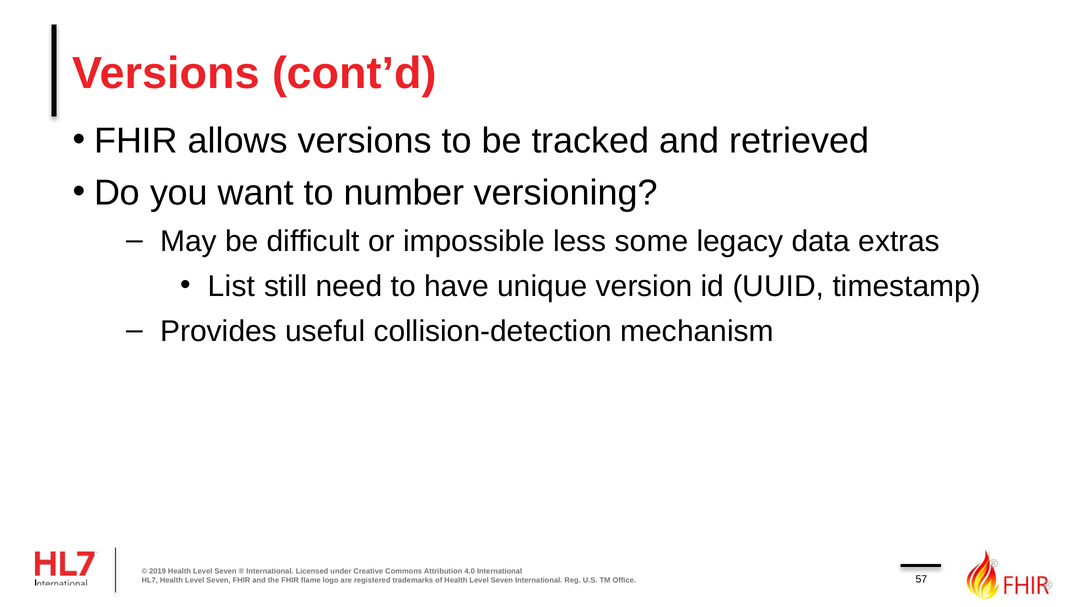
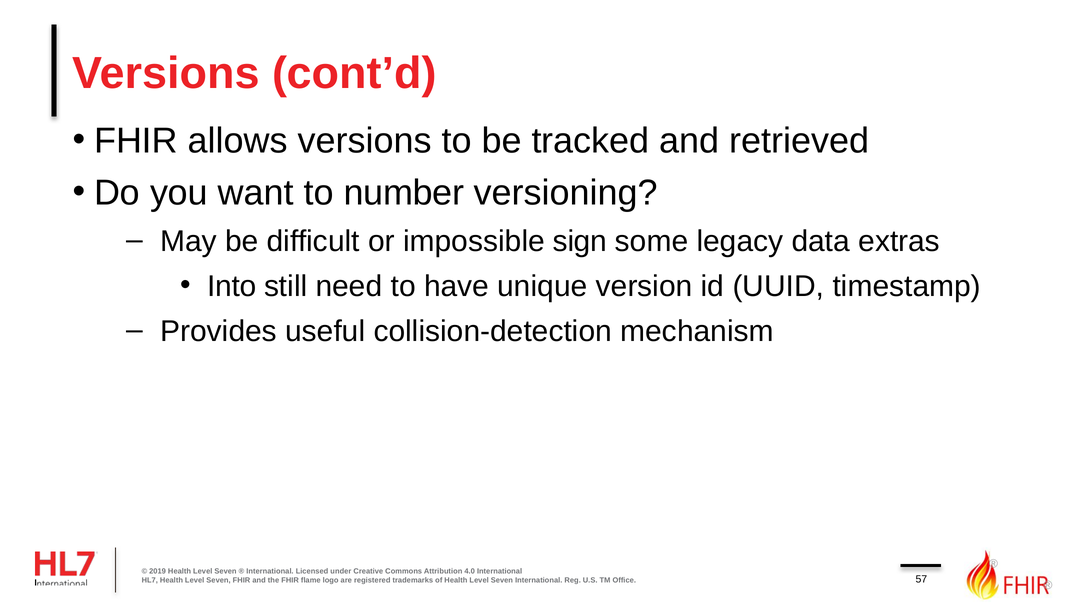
less: less -> sign (580, 241)
List: List -> Into (232, 286)
